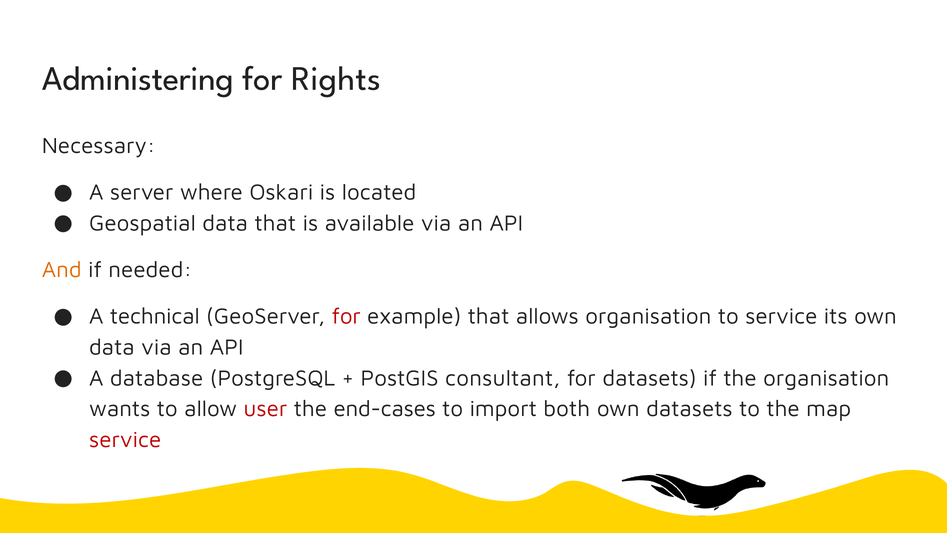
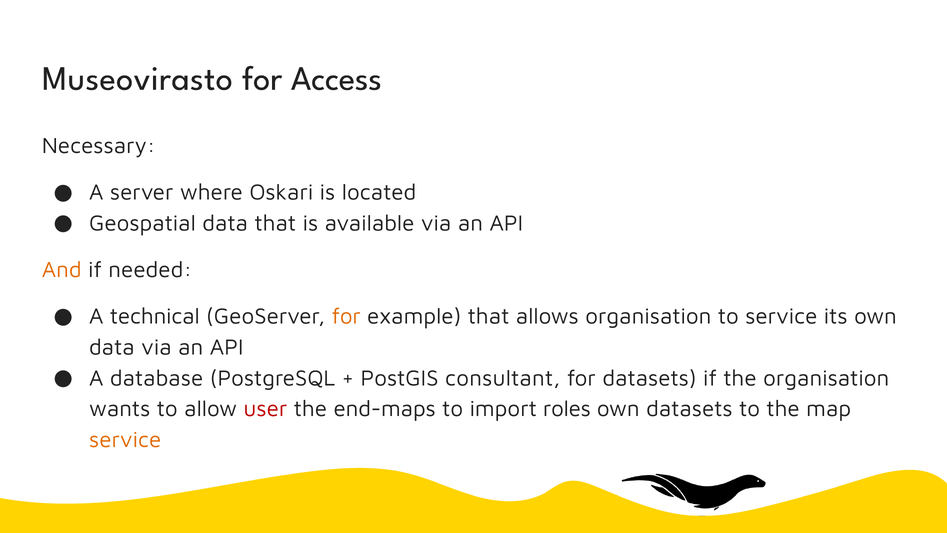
Administering: Administering -> Museovirasto (137, 78)
Rights: Rights -> Access (336, 78)
for colour: red -> orange (346, 316)
end-cases: end-cases -> end-maps (385, 409)
both: both -> roles (567, 409)
service colour: red -> orange (125, 440)
